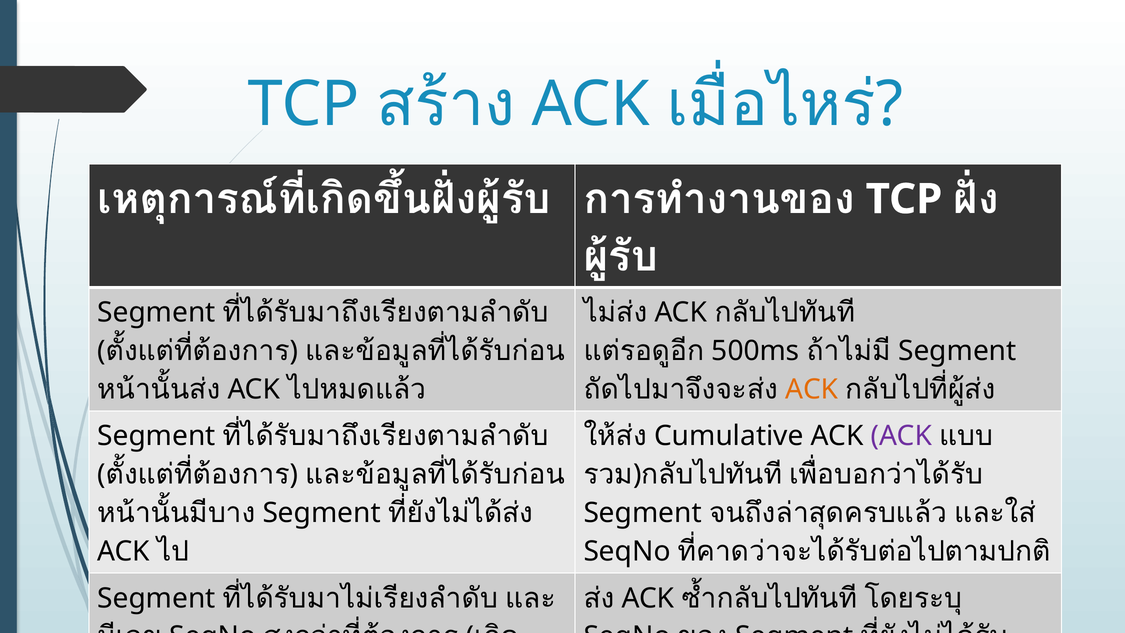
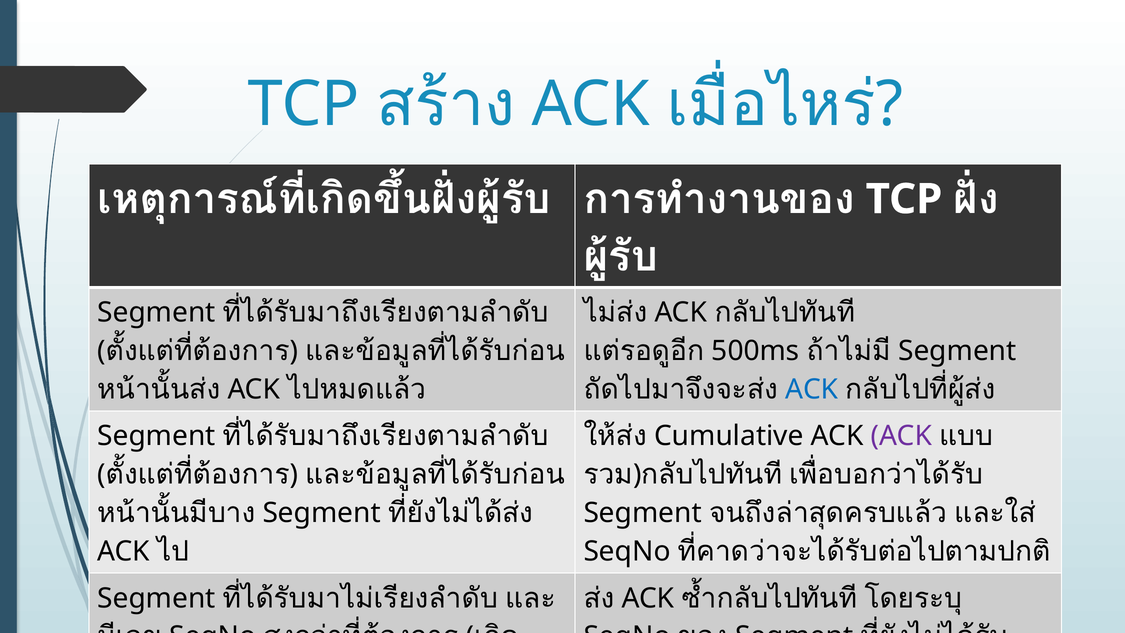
ACK colour: orange -> blue (812, 389)
